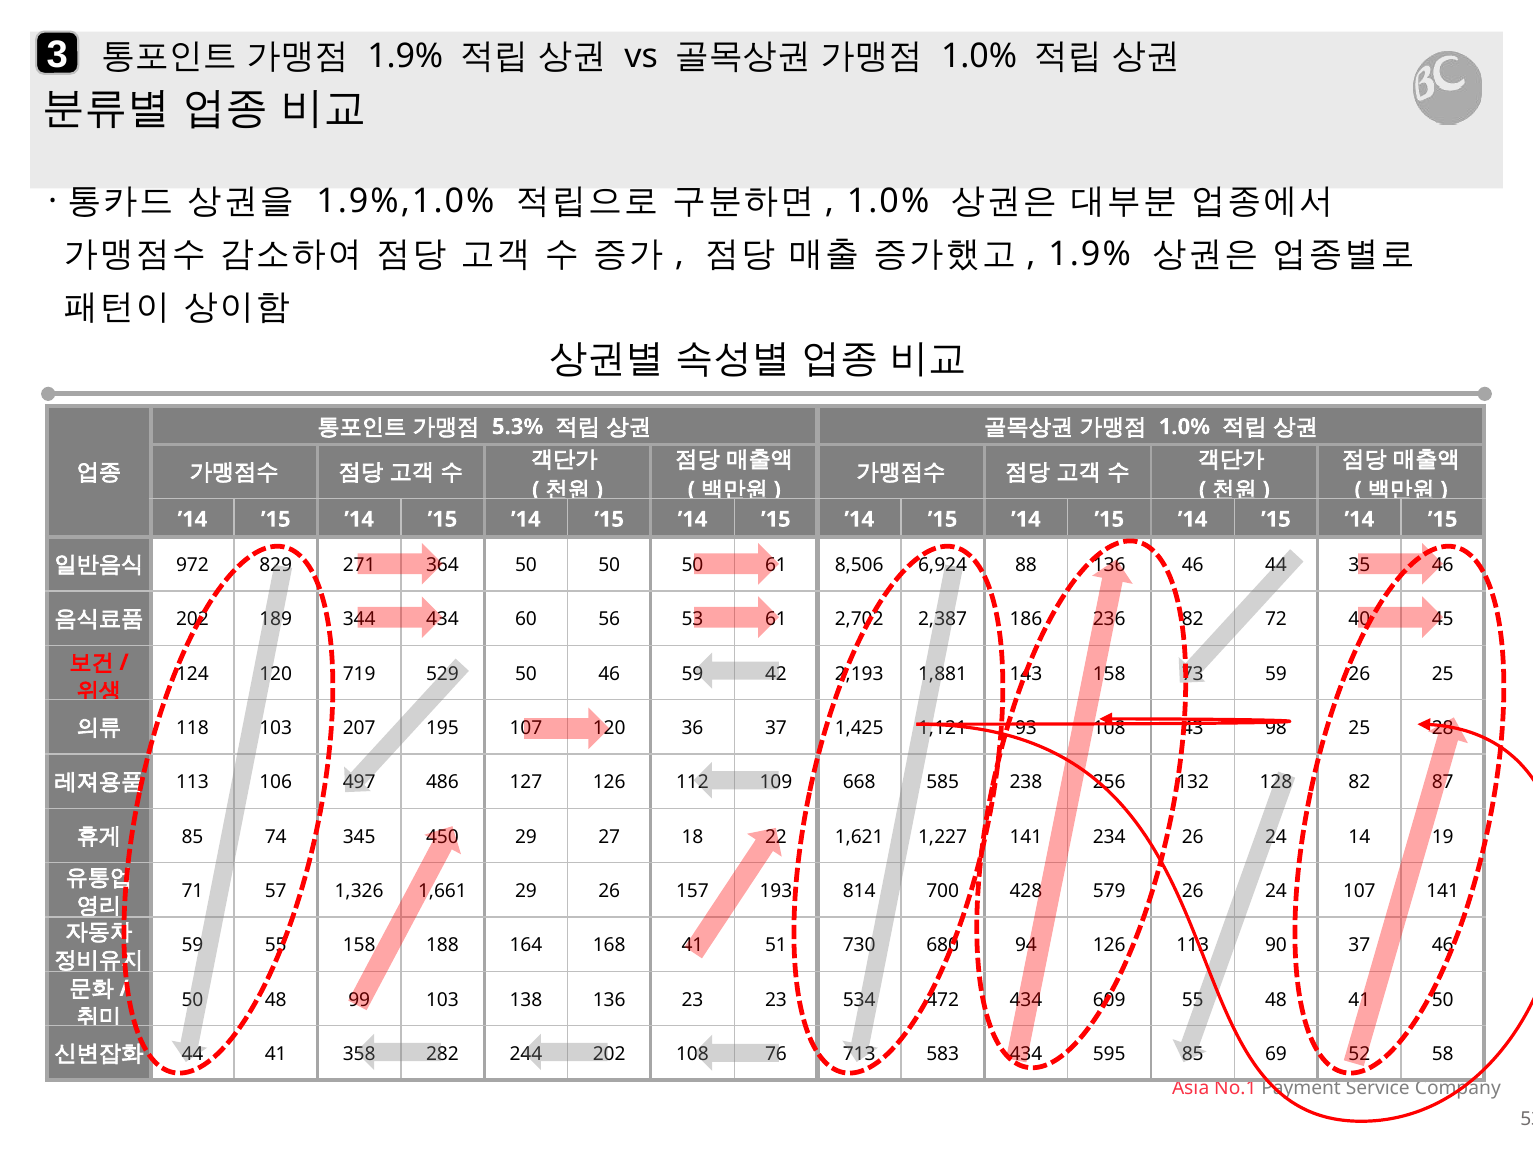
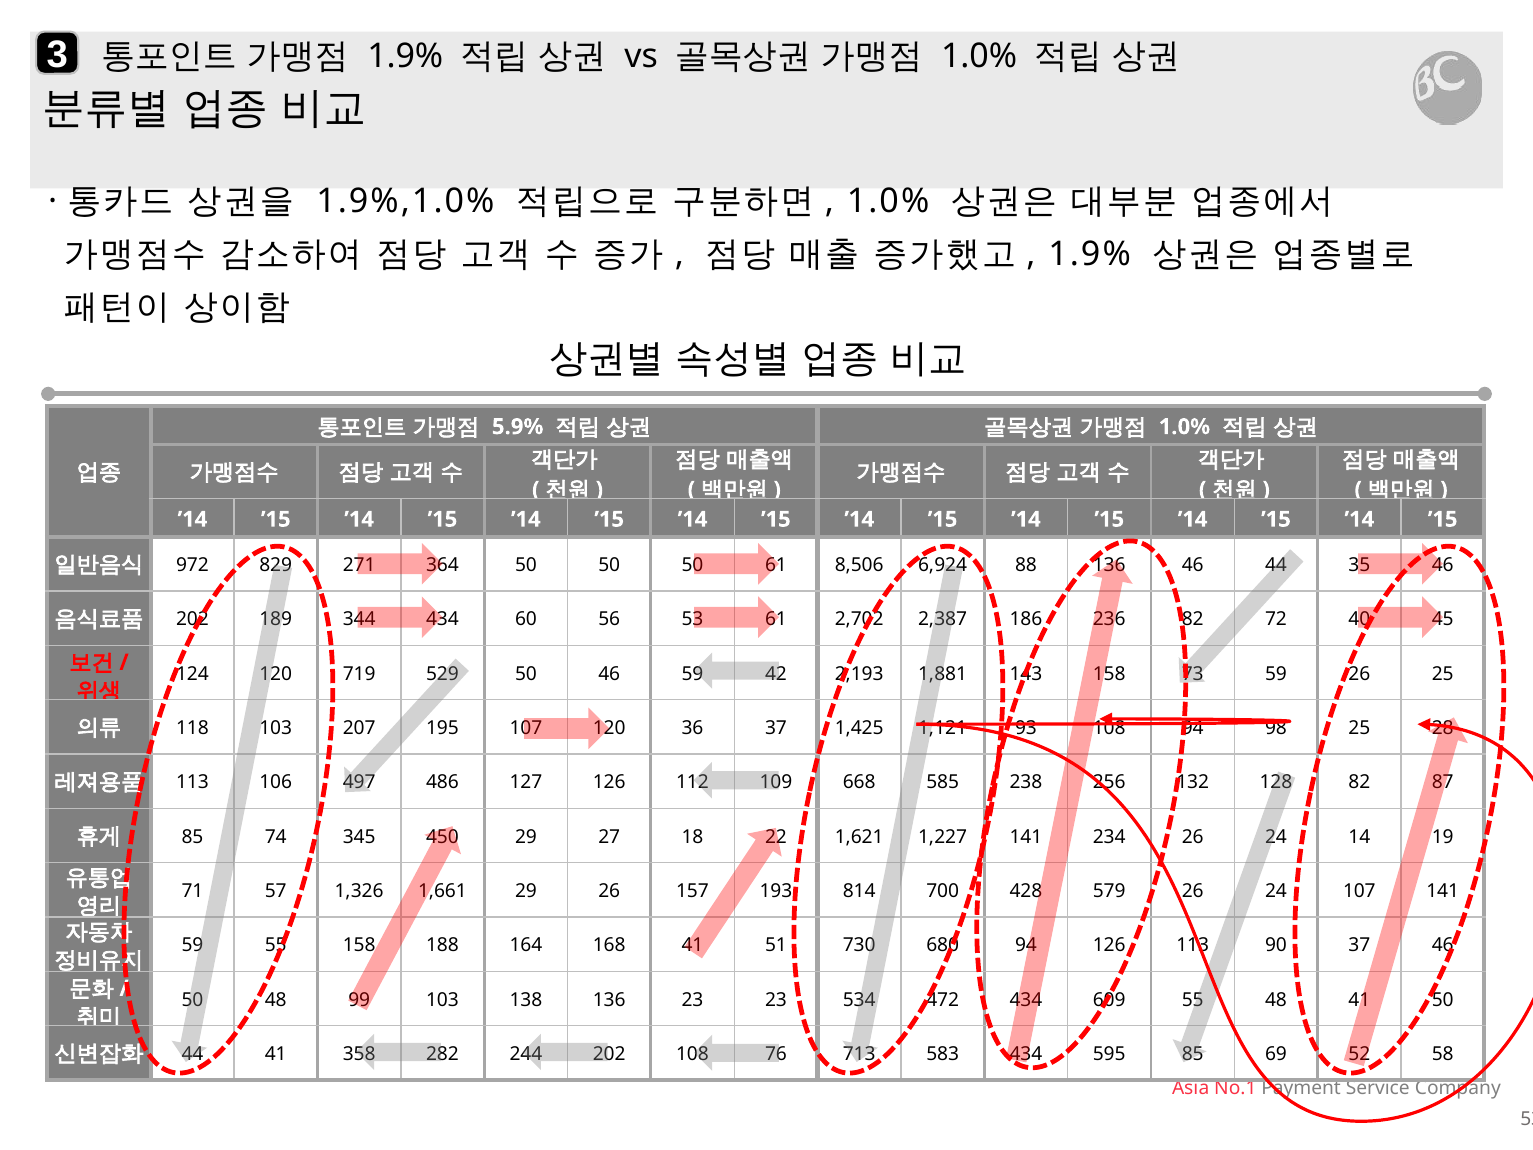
5.3%: 5.3% -> 5.9% (518, 427)
43: 43 -> 94 (1193, 728)
